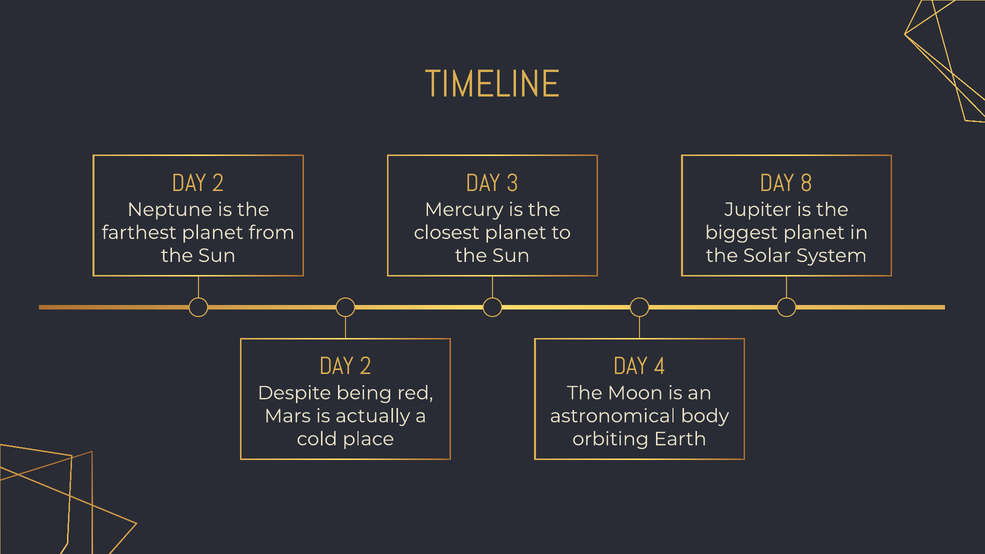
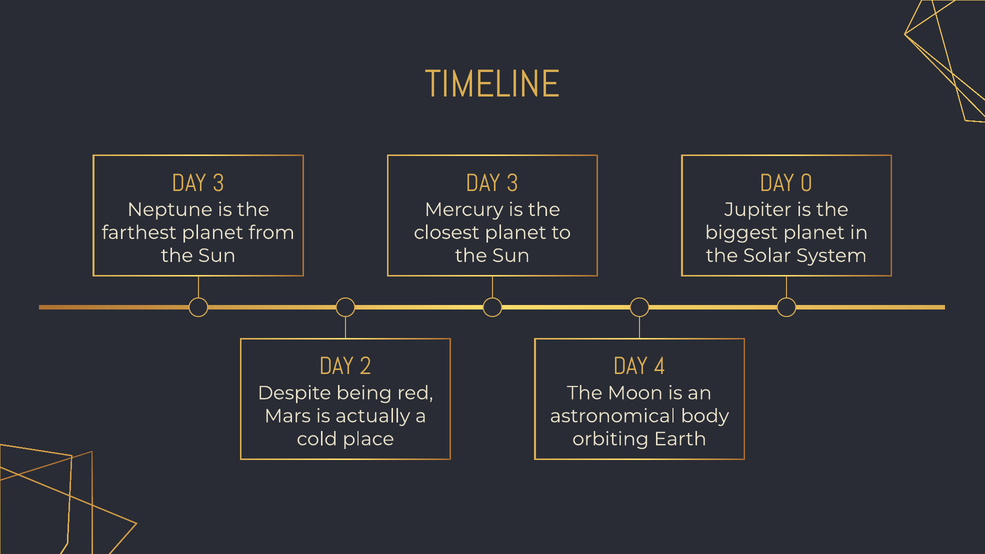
2: 2 -> 3 (219, 183)
8: 8 -> 0 (807, 183)
